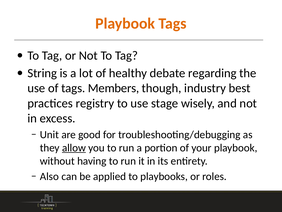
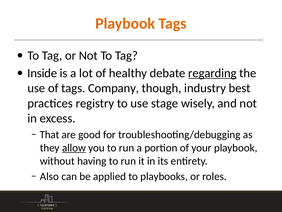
String: String -> Inside (42, 73)
regarding underline: none -> present (212, 73)
Members: Members -> Company (114, 88)
Unit: Unit -> That (49, 134)
